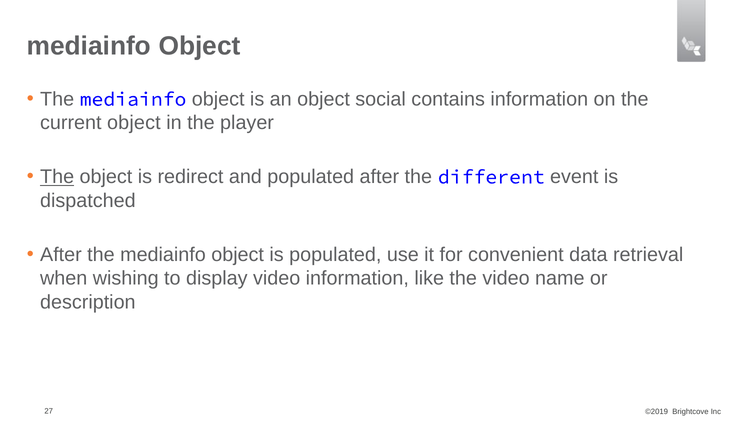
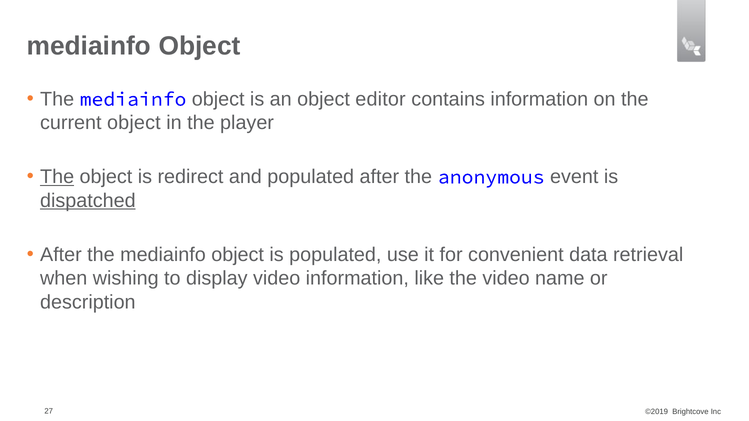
social: social -> editor (381, 99)
different: different -> anonymous (491, 177)
dispatched underline: none -> present (88, 201)
